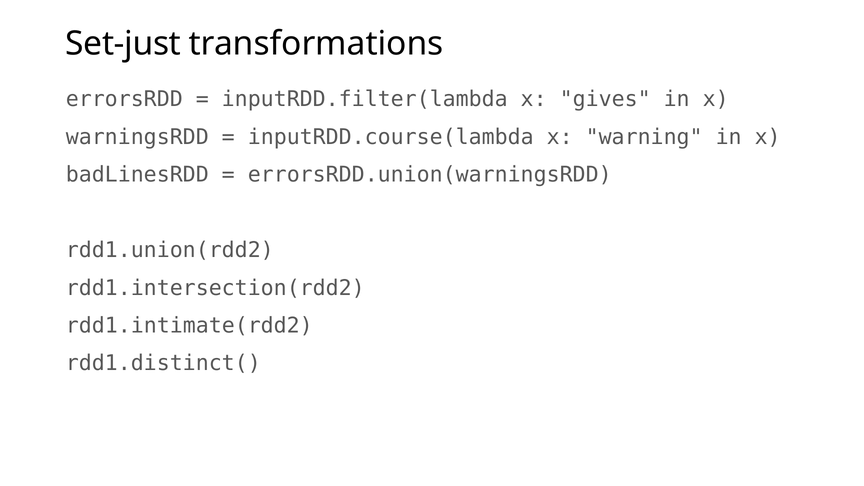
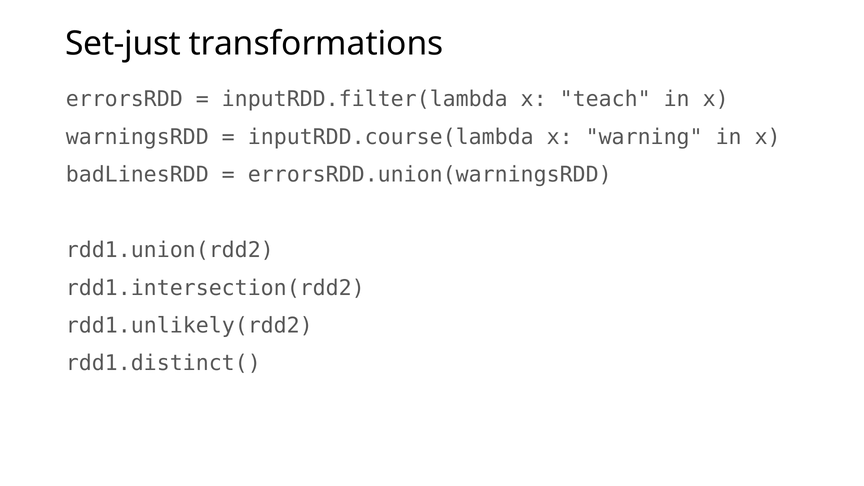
gives: gives -> teach (605, 99)
rdd1.intimate(rdd2: rdd1.intimate(rdd2 -> rdd1.unlikely(rdd2 (189, 326)
